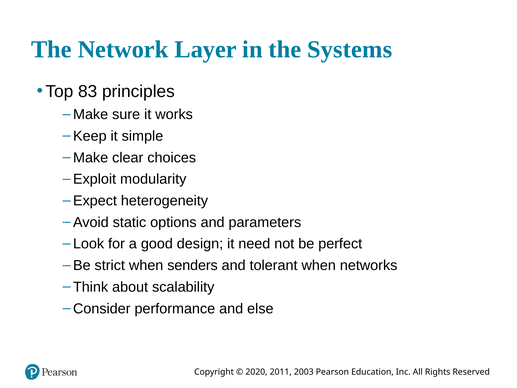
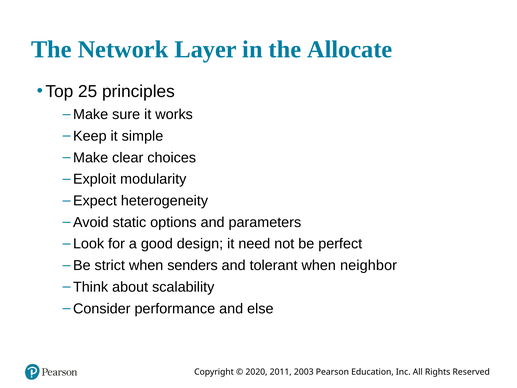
Systems: Systems -> Allocate (350, 49)
83: 83 -> 25 (88, 91)
networks: networks -> neighbor (369, 265)
